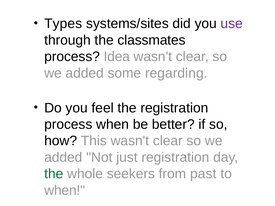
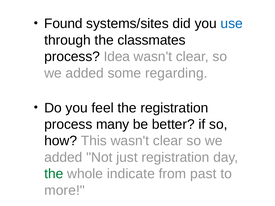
Types: Types -> Found (63, 24)
use colour: purple -> blue (232, 24)
process when: when -> many (113, 125)
seekers: seekers -> indicate (131, 174)
when: when -> more (65, 191)
